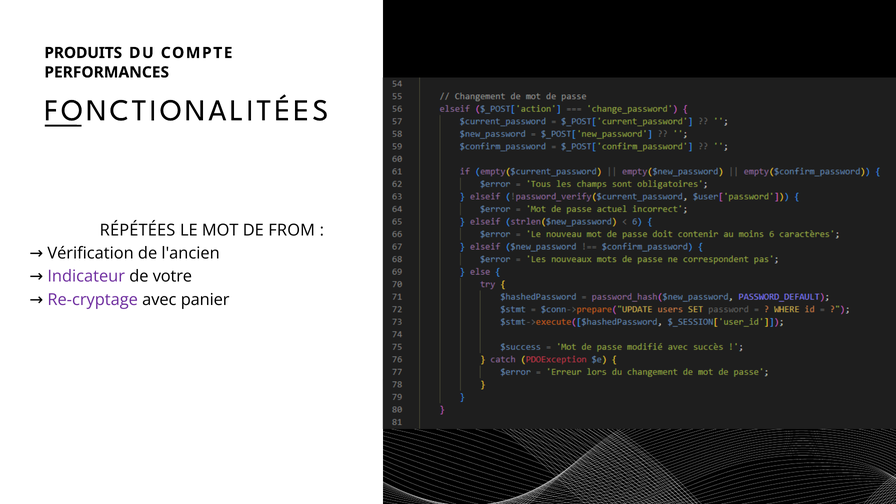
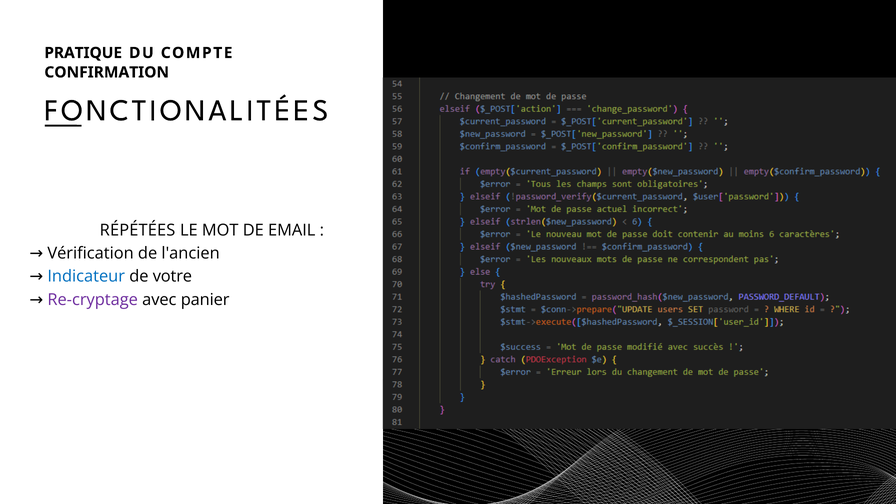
PRODUITS: PRODUITS -> PRATIQUE (83, 53)
PERFORMANCES: PERFORMANCES -> CONFIRMATION (107, 72)
FROM: FROM -> EMAIL (292, 230)
Indicateur colour: purple -> blue (86, 277)
